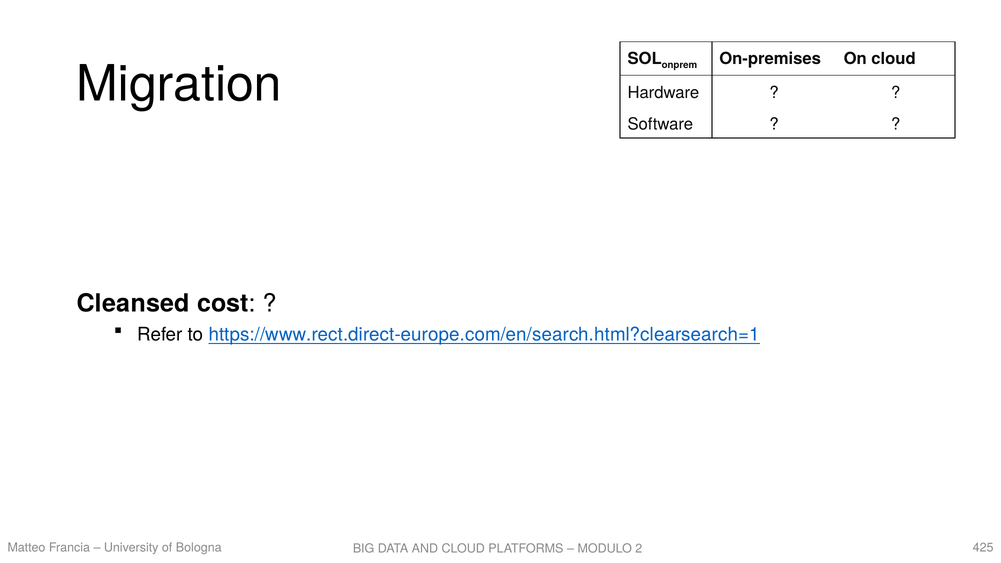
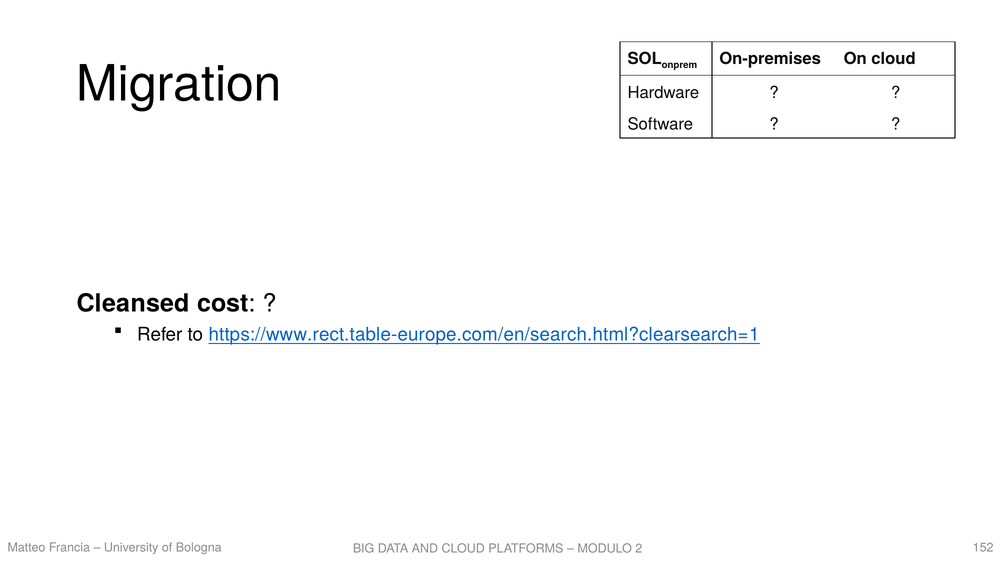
https://www.rect.direct-europe.com/en/search.html?clearsearch=1: https://www.rect.direct-europe.com/en/search.html?clearsearch=1 -> https://www.rect.table-europe.com/en/search.html?clearsearch=1 (484, 335)
425: 425 -> 152 (983, 547)
